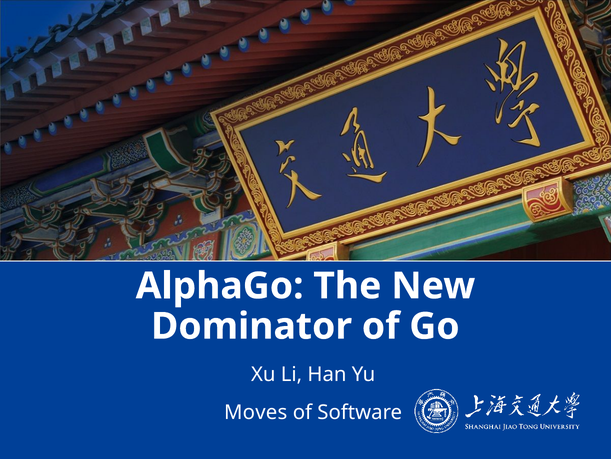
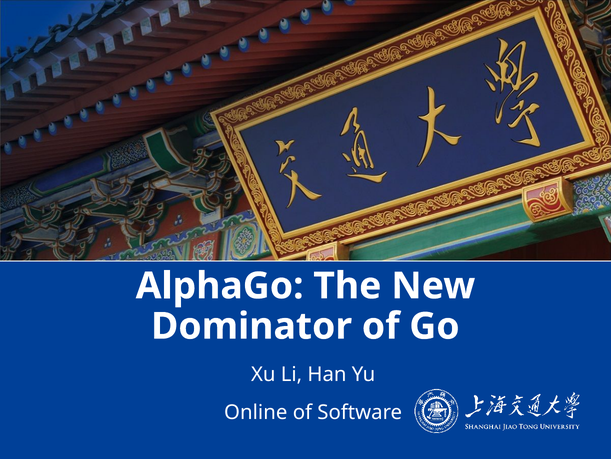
Moves: Moves -> Online (256, 412)
